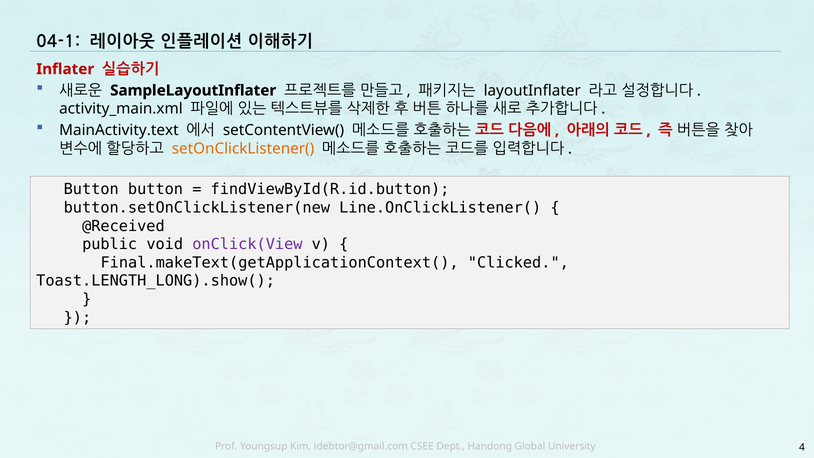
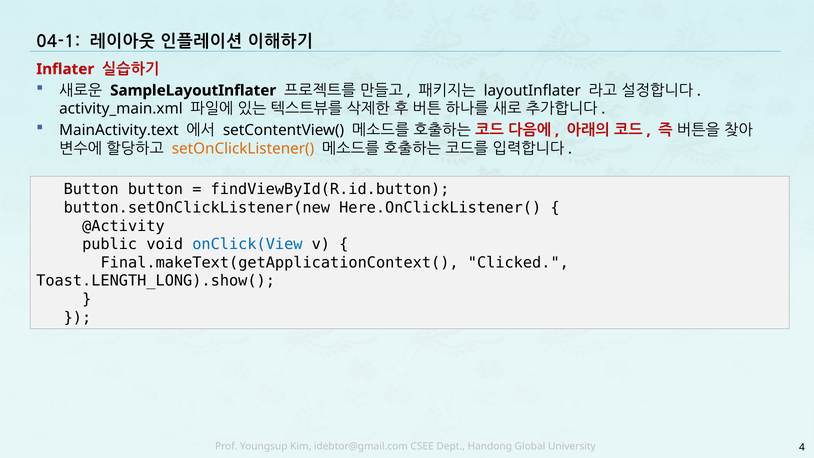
Line.OnClickListener(: Line.OnClickListener( -> Here.OnClickListener( (440, 208)
@Received: @Received -> @Activity (123, 226)
onClick(View colour: purple -> blue (247, 244)
